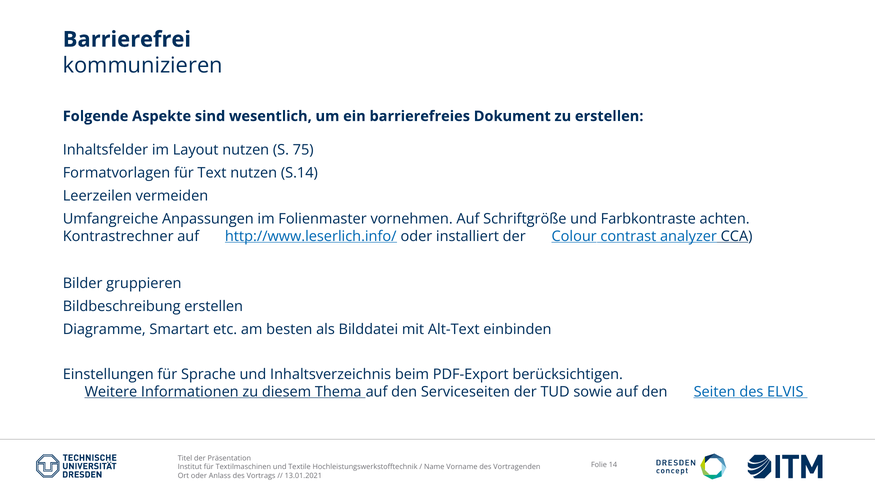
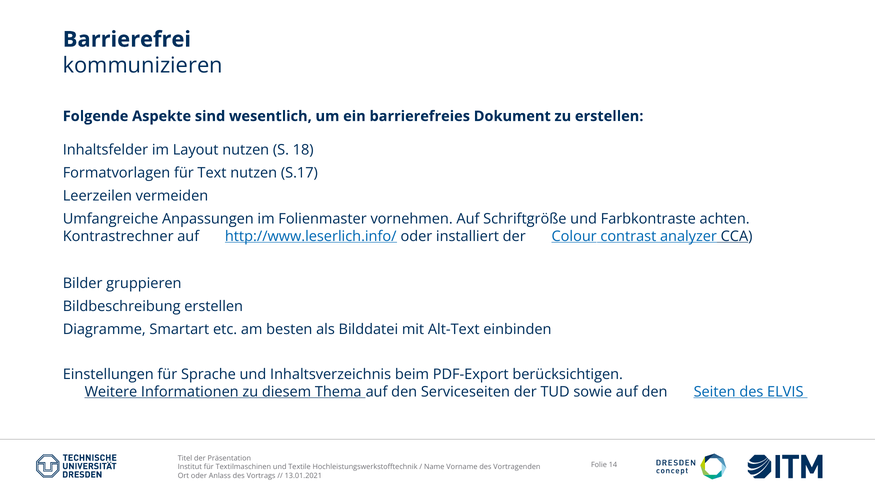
75: 75 -> 18 (303, 150)
S.14: S.14 -> S.17 (299, 173)
